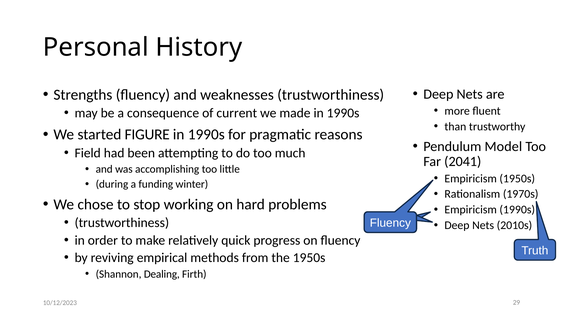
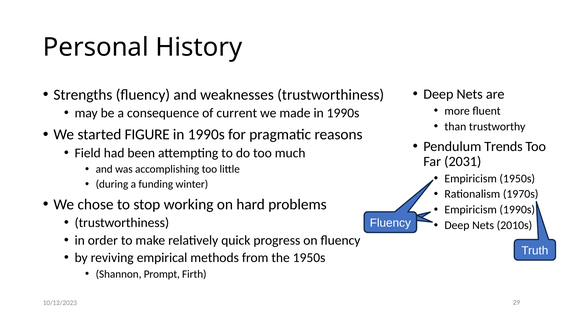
Model: Model -> Trends (503, 146)
2041: 2041 -> 2031 (463, 161)
Dealing: Dealing -> Prompt (162, 274)
